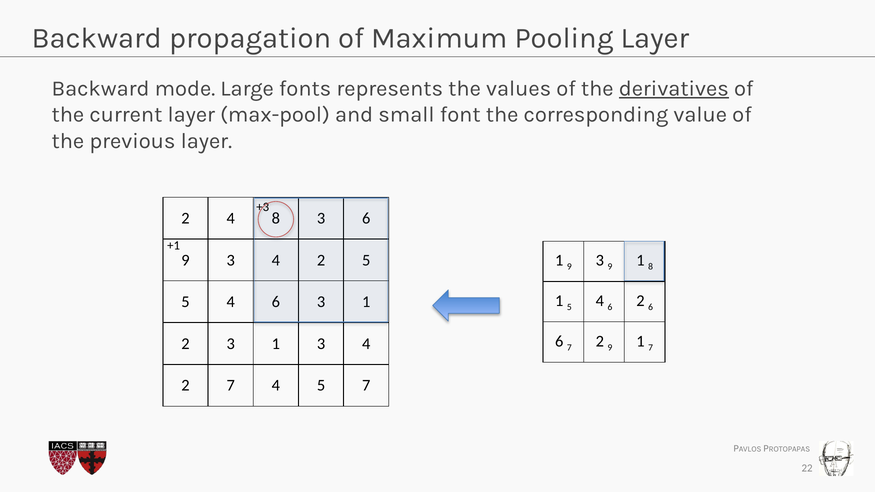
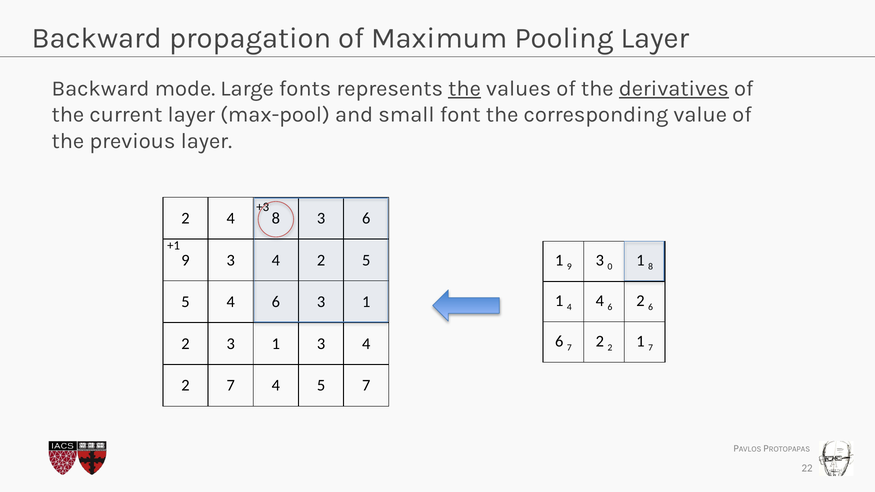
the underline: none -> present (465, 88)
3 9: 9 -> 0 (610, 267)
1 5: 5 -> 4 (569, 307)
2 9: 9 -> 2 (610, 348)
